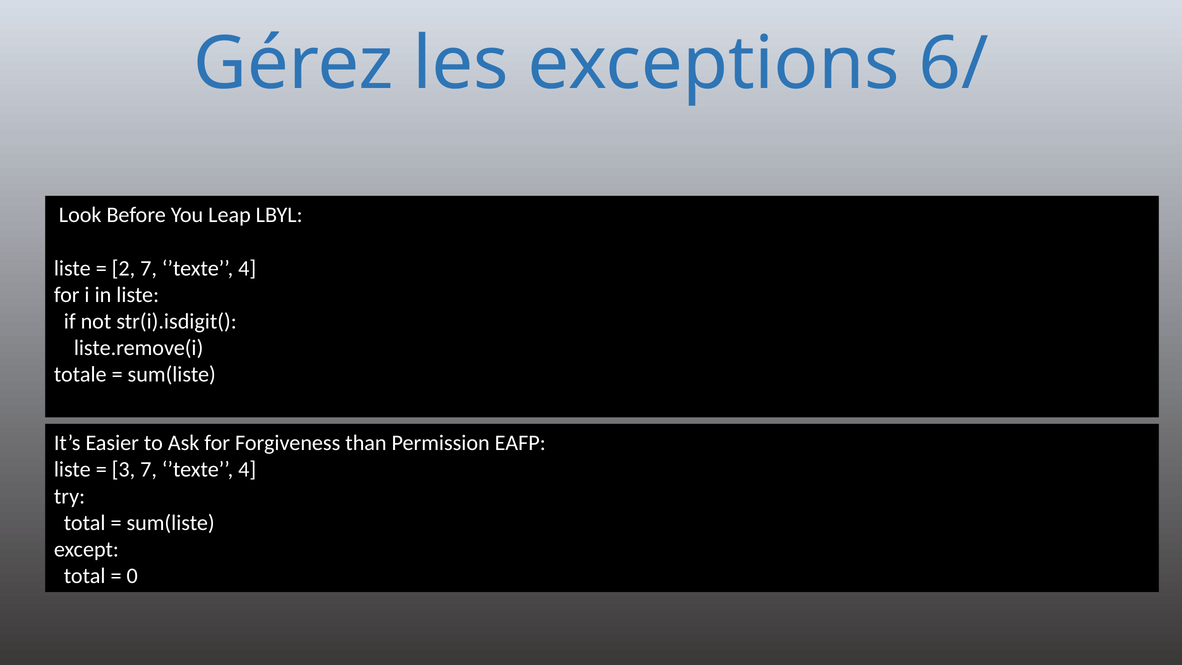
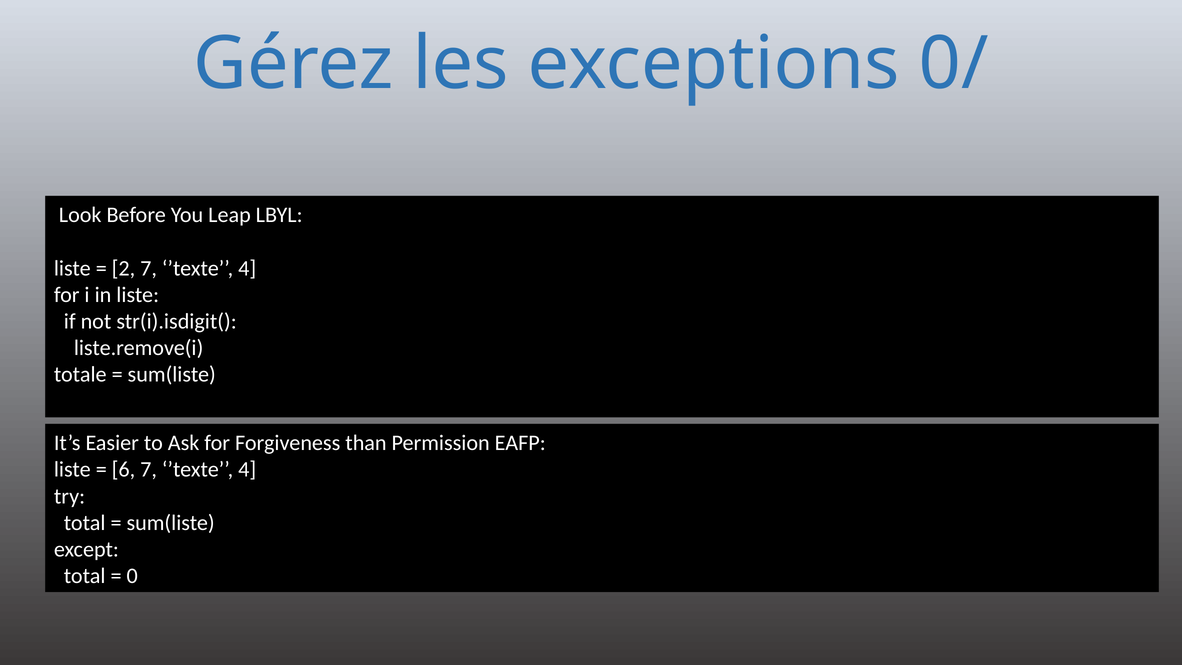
6/: 6/ -> 0/ (954, 64)
3: 3 -> 6 (123, 470)
